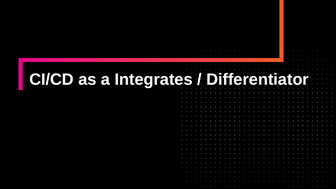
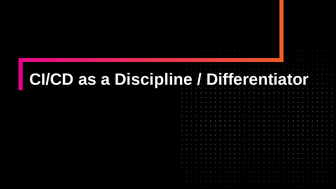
Integrates: Integrates -> Discipline (154, 79)
